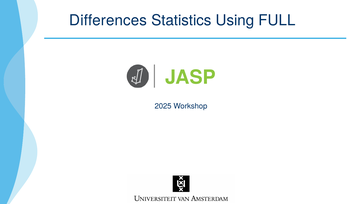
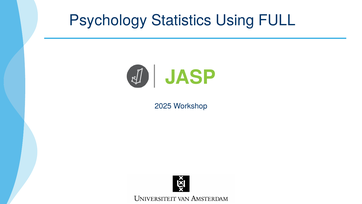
Differences: Differences -> Psychology (108, 20)
